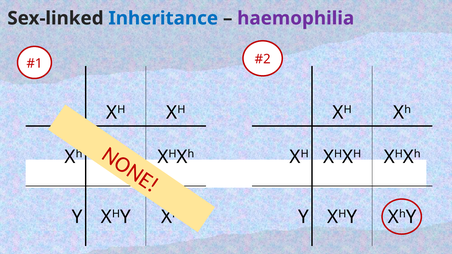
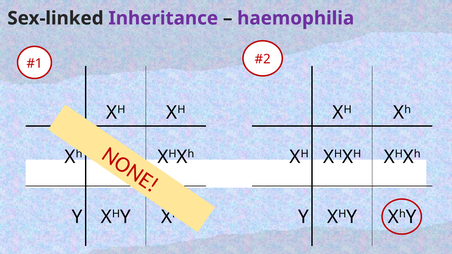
Inheritance colour: blue -> purple (163, 18)
